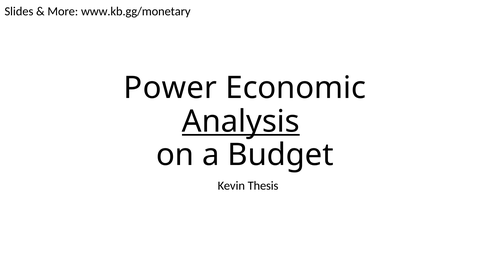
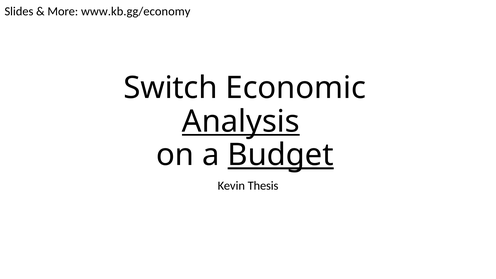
www.kb.gg/monetary: www.kb.gg/monetary -> www.kb.gg/economy (136, 11)
Power: Power -> Switch (171, 88)
Budget underline: none -> present (281, 155)
